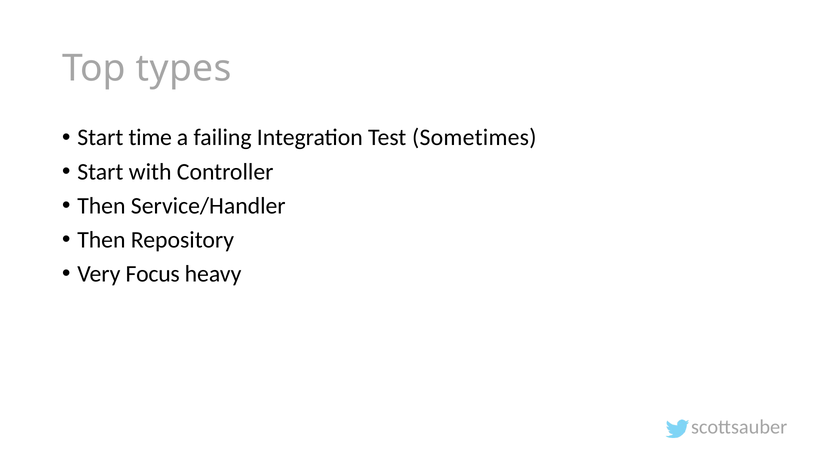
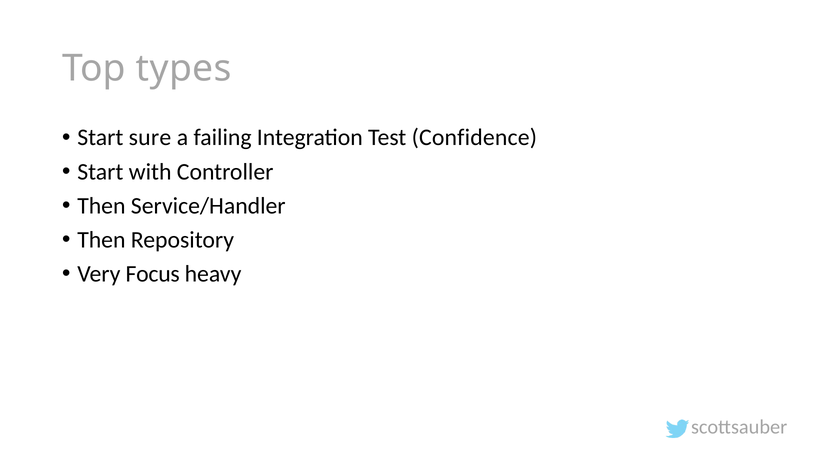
time: time -> sure (150, 138)
Sometimes: Sometimes -> Confidence (474, 138)
